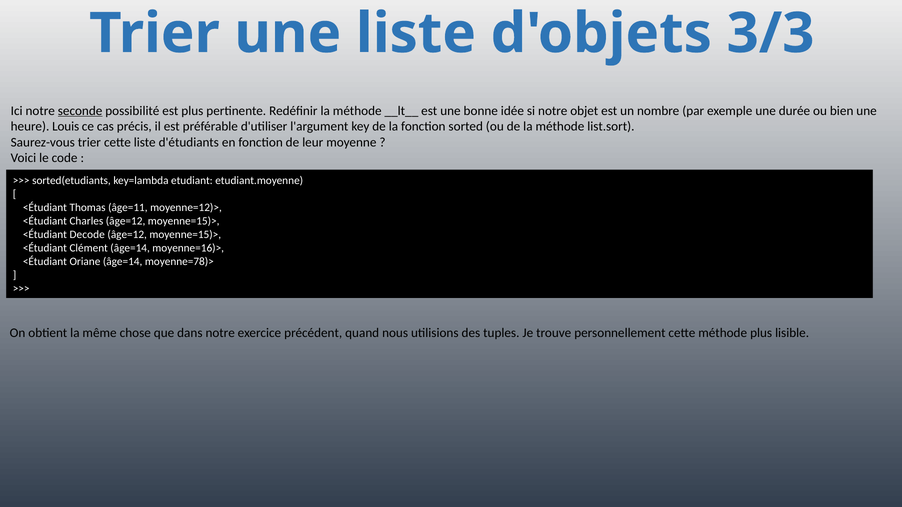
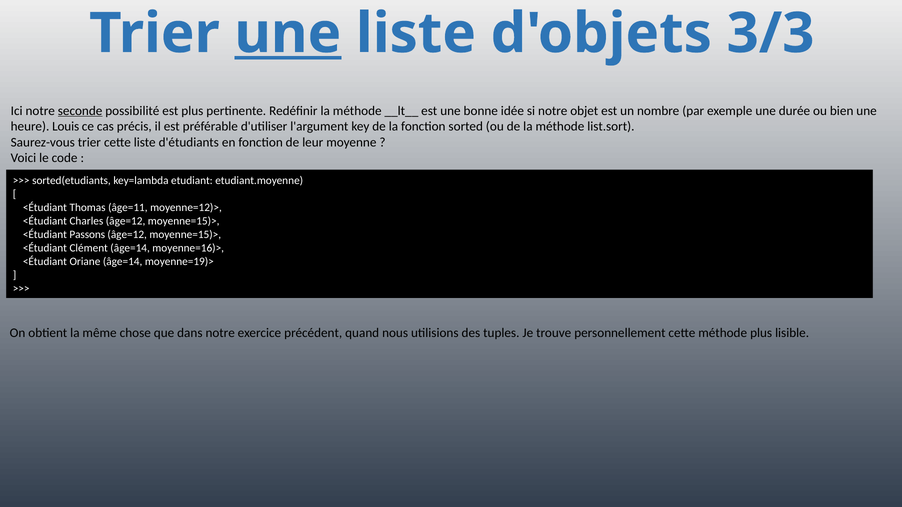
une underline: none -> present (288, 34)
Decode: Decode -> Passons (87, 235)
moyenne=78)>: moyenne=78)> -> moyenne=19)> (179, 262)
